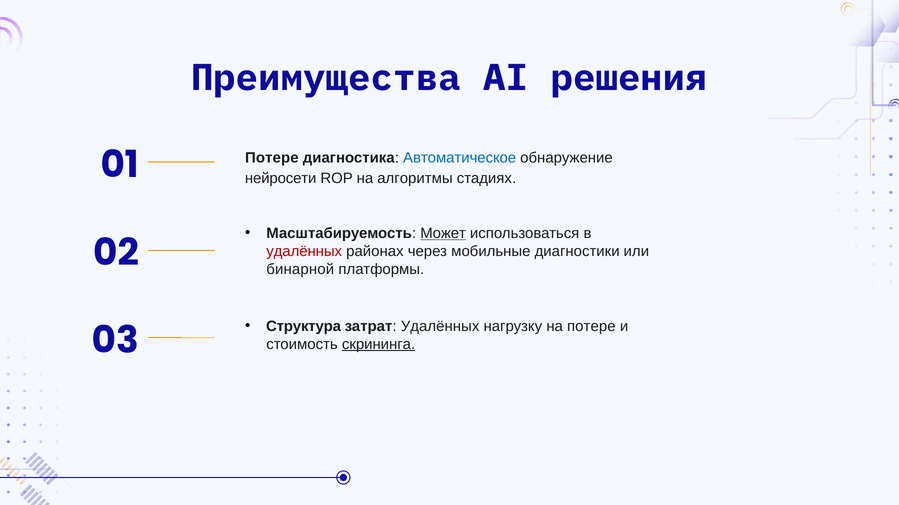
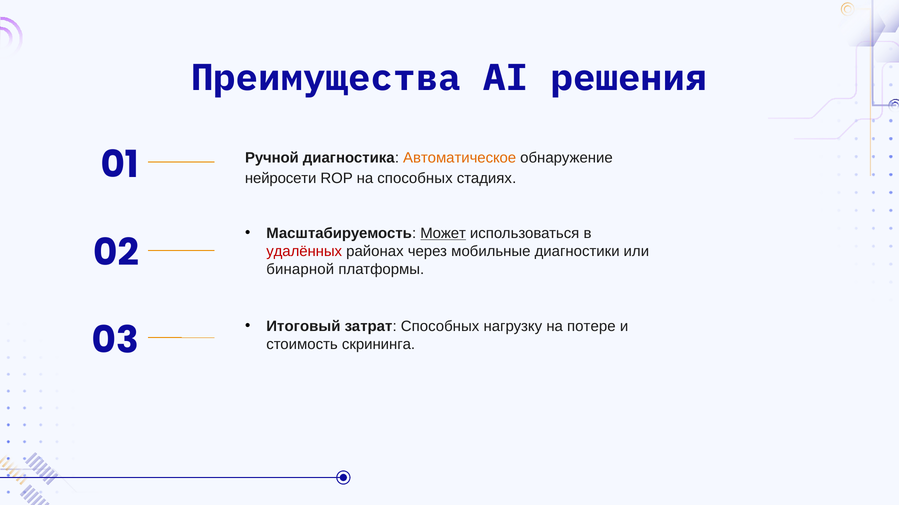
Потере: Потере -> Ручной (272, 158)
Автоматическое colour: blue -> orange (460, 158)
на алгоритмы: алгоритмы -> способных (415, 179)
Структура: Структура -> Итоговый (303, 327)
затрат Удалённых: Удалённых -> Способных (440, 327)
скрининга underline: present -> none (379, 345)
